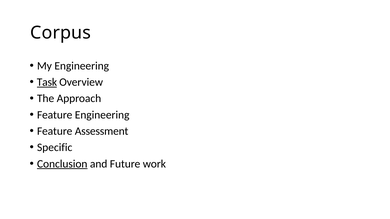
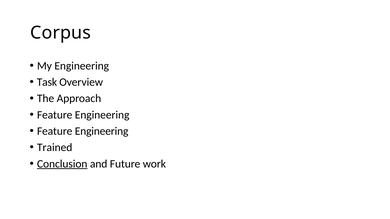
Task underline: present -> none (47, 82)
Assessment: Assessment -> Engineering (102, 131)
Specific: Specific -> Trained (55, 148)
